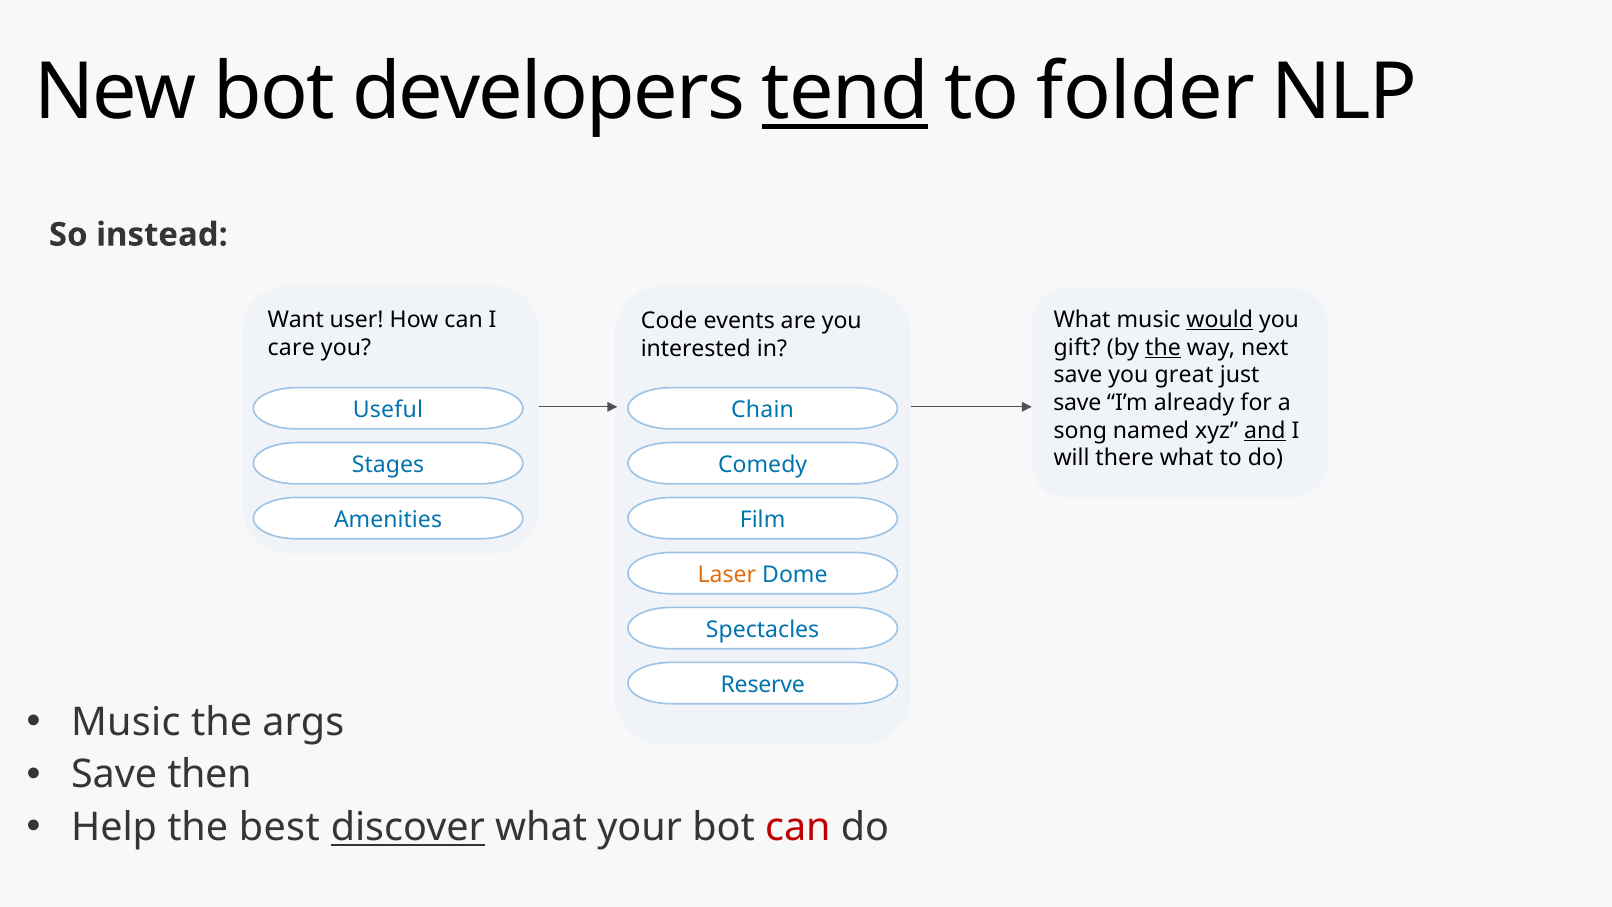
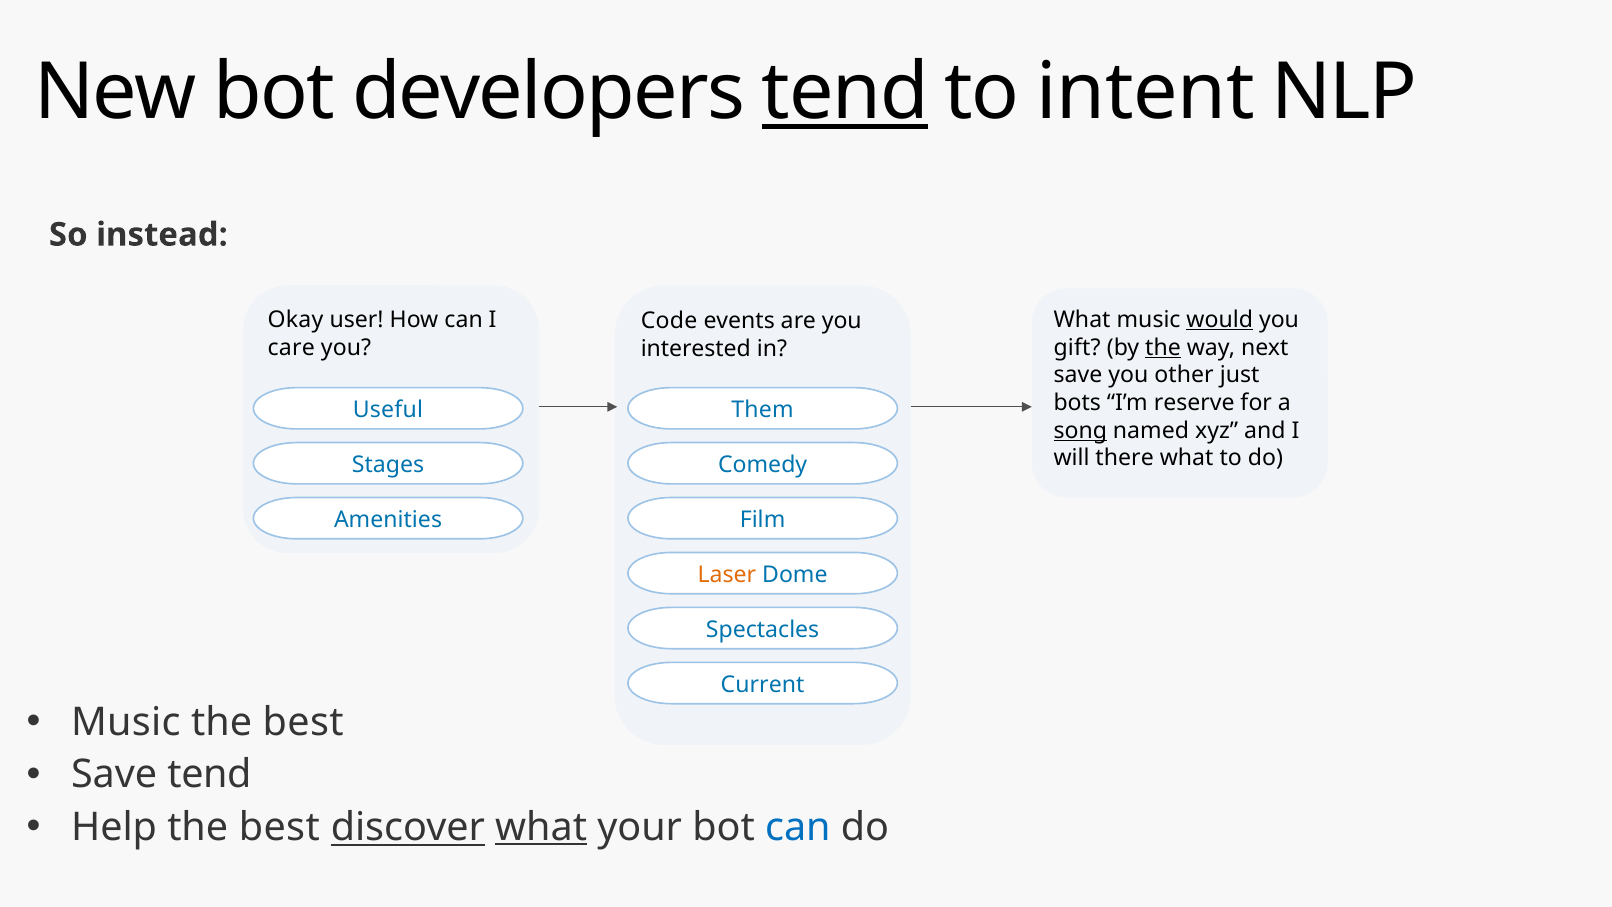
folder: folder -> intent (1146, 93)
Want: Want -> Okay (296, 320)
great: great -> other (1184, 375)
save: save -> bots (1077, 403)
already: already -> reserve (1194, 403)
Chain: Chain -> Them (763, 410)
song underline: none -> present (1080, 430)
and underline: present -> none (1265, 430)
Reserve: Reserve -> Current (763, 684)
args: args -> best (303, 722)
Save then: then -> tend (209, 774)
what underline: none -> present (541, 827)
can colour: red -> blue (798, 827)
